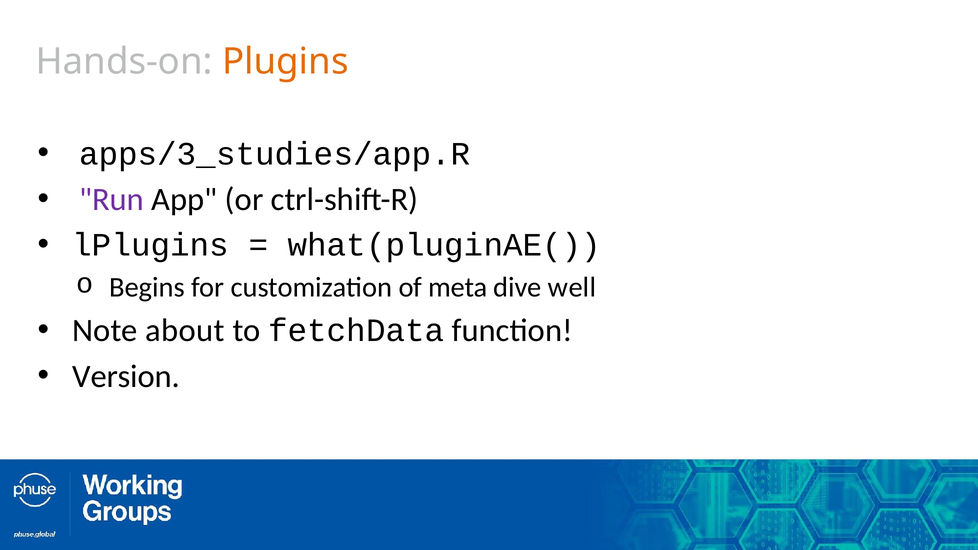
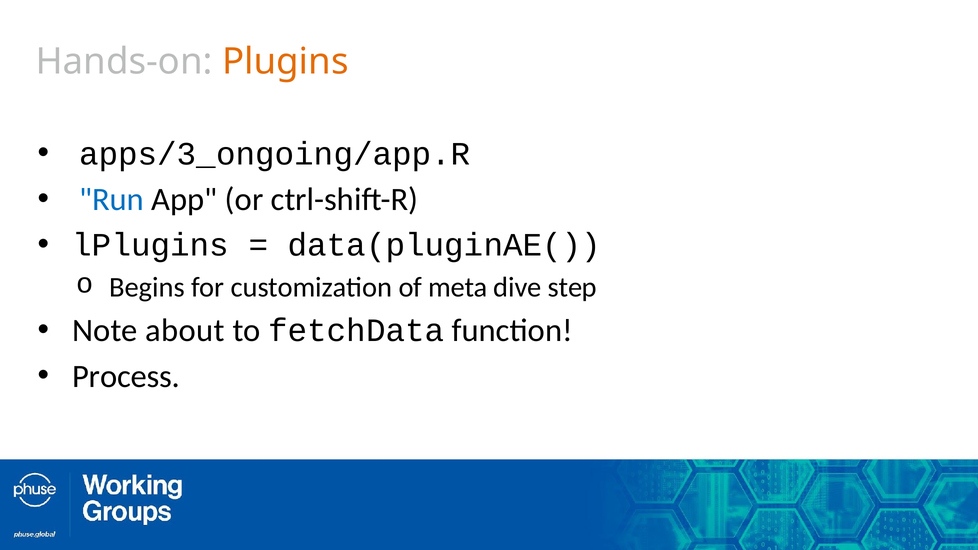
apps/3_studies/app.R: apps/3_studies/app.R -> apps/3_ongoing/app.R (275, 154)
Run colour: purple -> blue (111, 200)
what(pluginAE(: what(pluginAE( -> data(pluginAE( (444, 245)
well: well -> step (572, 287)
Version: Version -> Process (126, 376)
